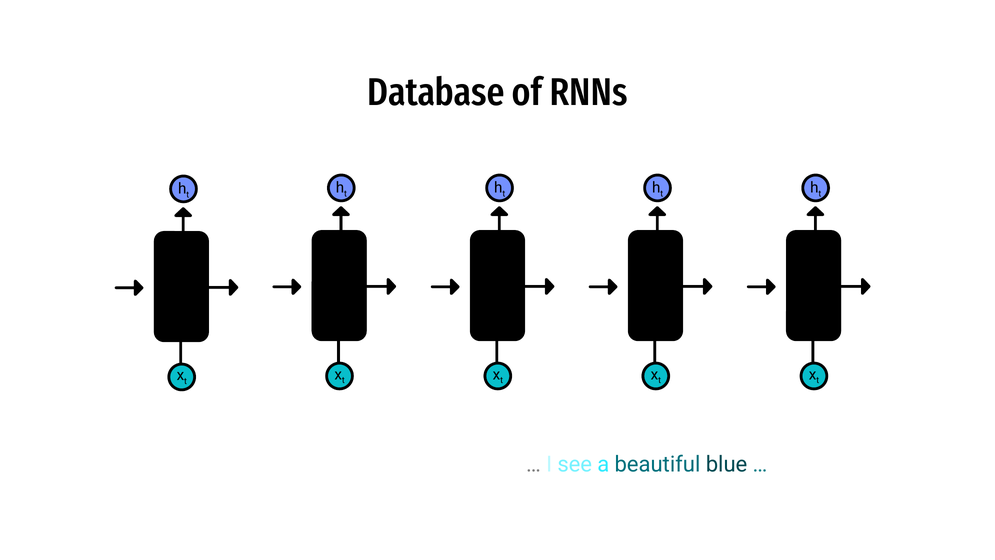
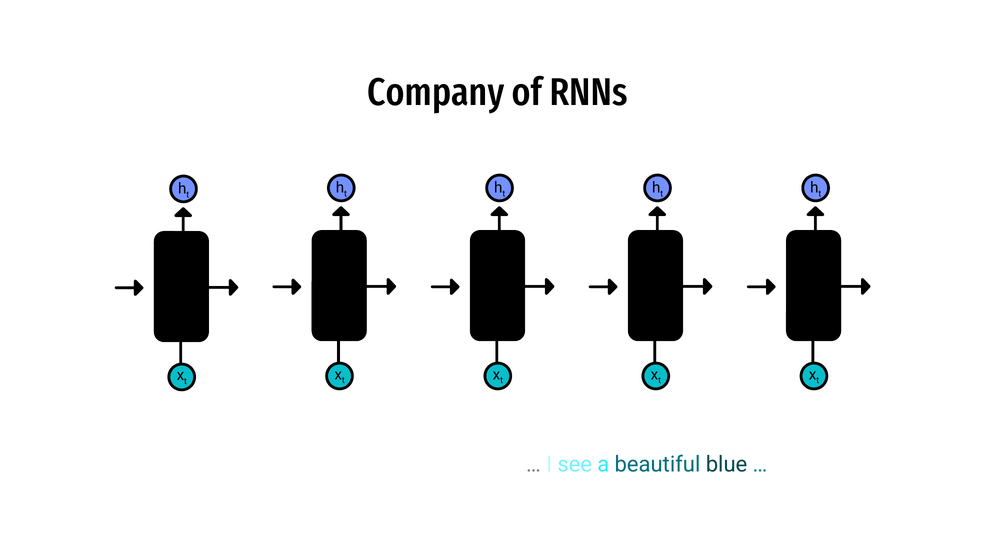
Database: Database -> Company (436, 92)
